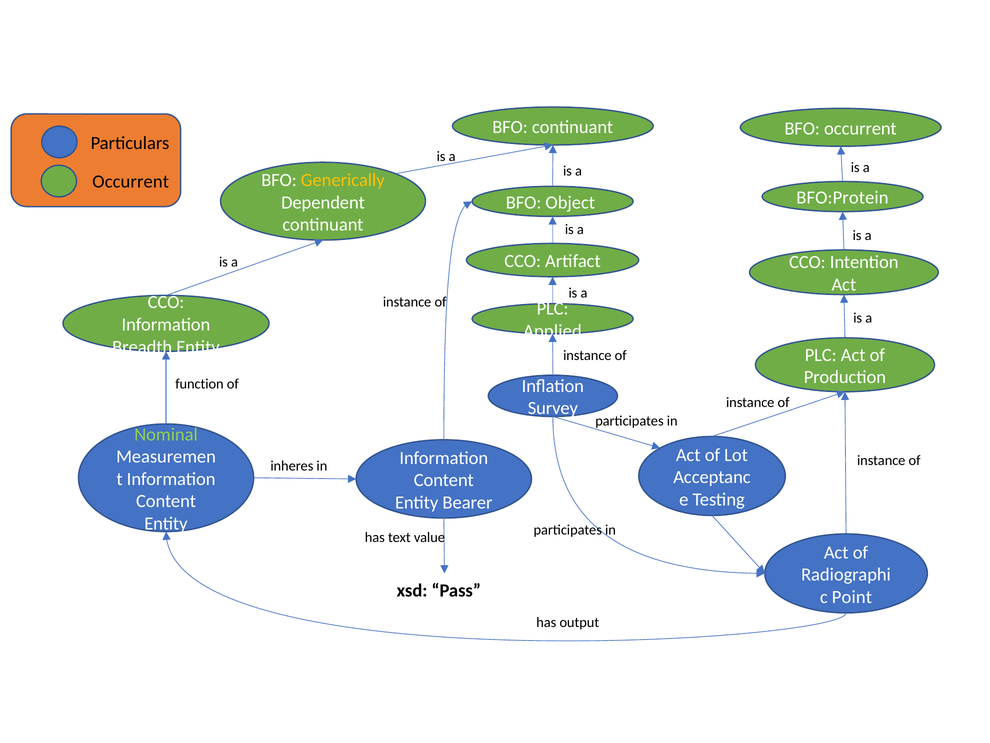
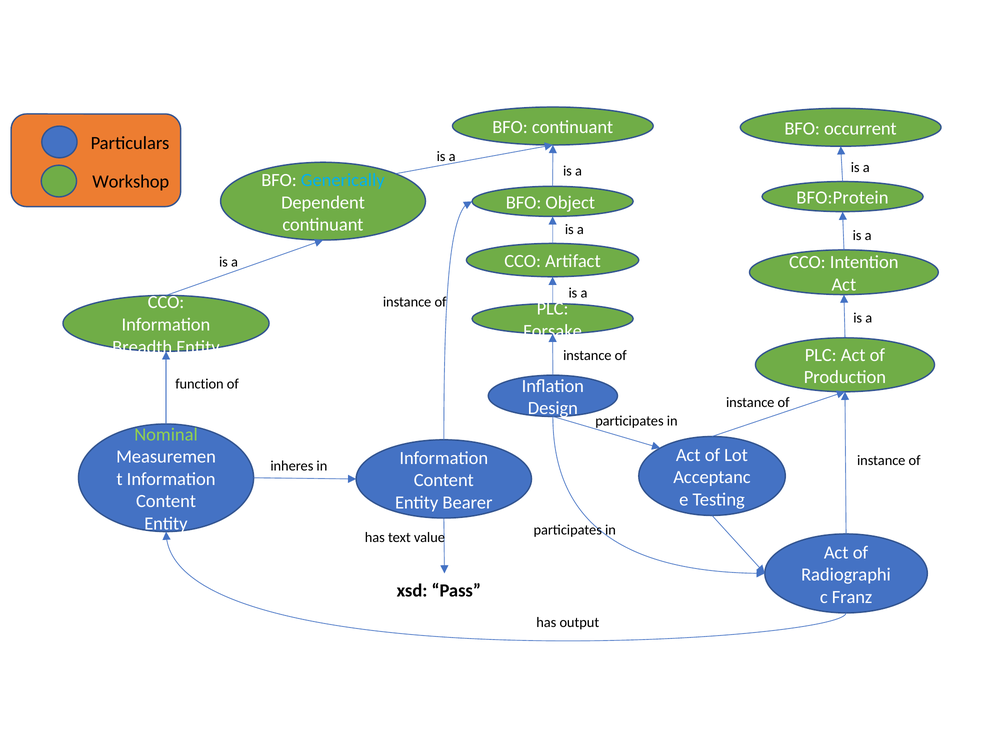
Generically colour: yellow -> light blue (343, 180)
Occurrent: Occurrent -> Workshop (131, 181)
Applied: Applied -> Forsake (553, 331)
Survey: Survey -> Design (553, 408)
Point: Point -> Franz (852, 597)
